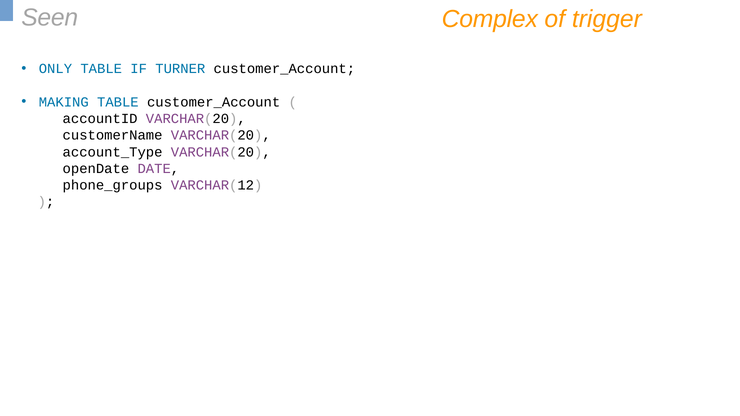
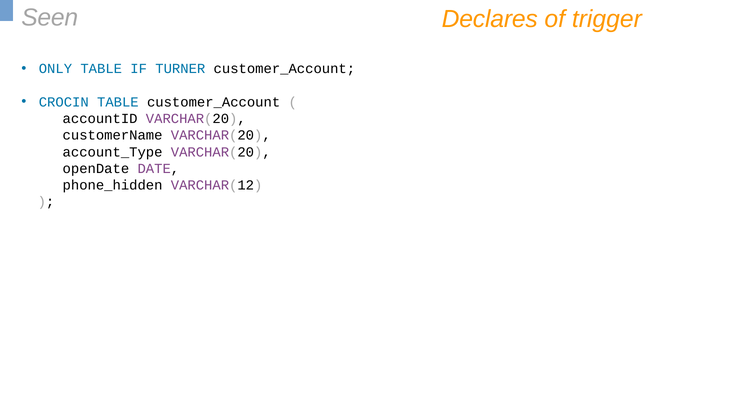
Complex: Complex -> Declares (490, 19)
MAKING: MAKING -> CROCIN (64, 102)
phone_groups: phone_groups -> phone_hidden (113, 185)
